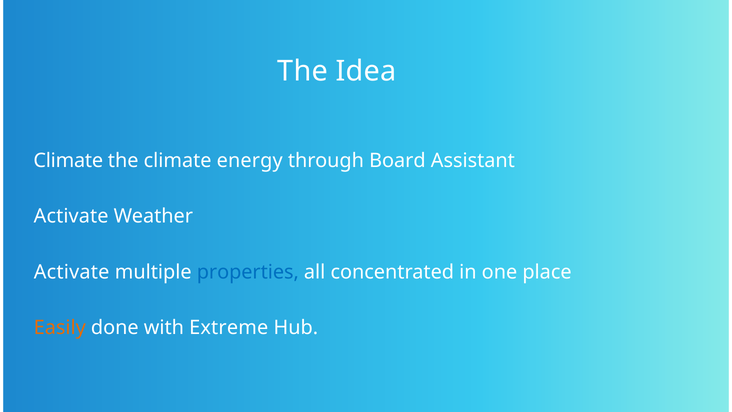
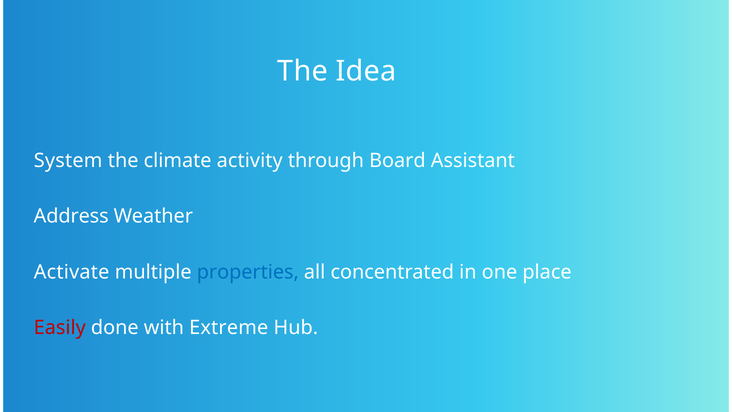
Climate: Climate -> System (68, 161)
energy: energy -> activity (250, 161)
Activate: Activate -> Address (71, 216)
Easily colour: orange -> red (60, 327)
